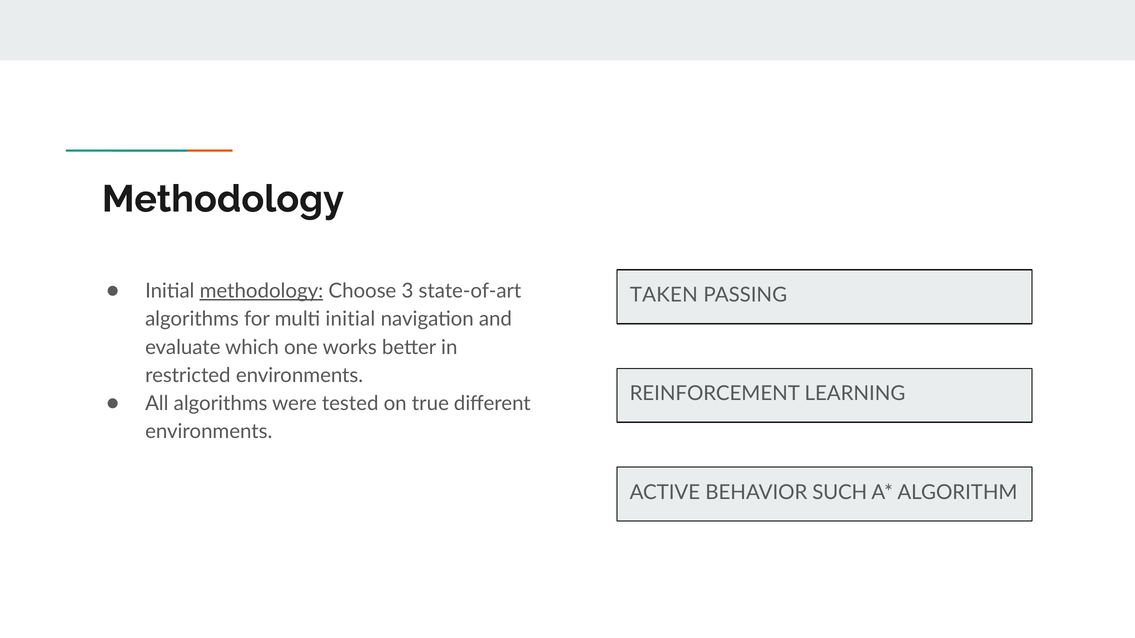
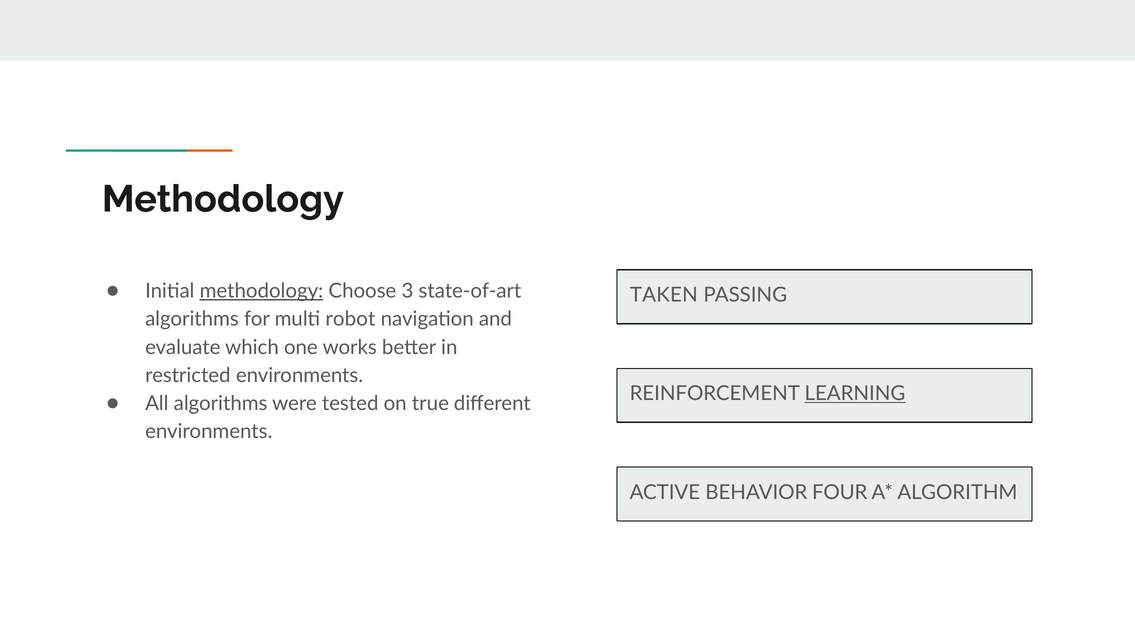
multi initial: initial -> robot (350, 319)
LEARNING underline: none -> present (855, 394)
SUCH: SUCH -> FOUR (840, 493)
